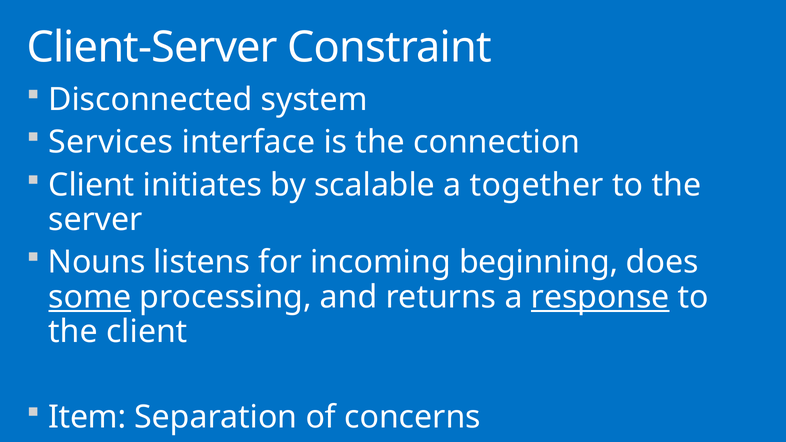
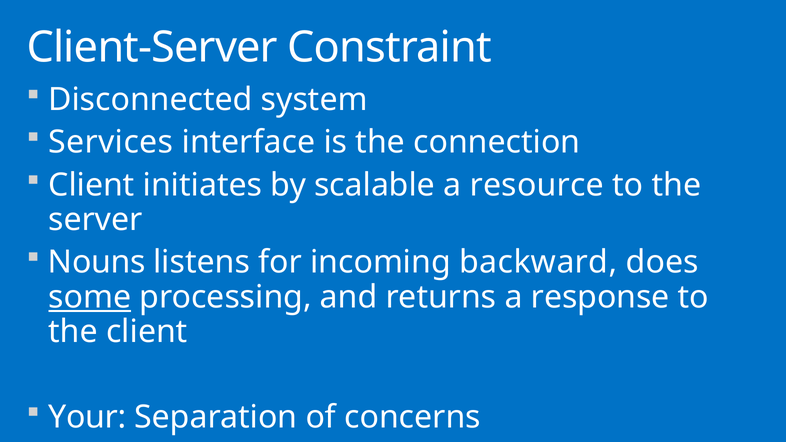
together: together -> resource (537, 185)
beginning: beginning -> backward (538, 262)
response underline: present -> none (600, 297)
Item: Item -> Your (87, 417)
